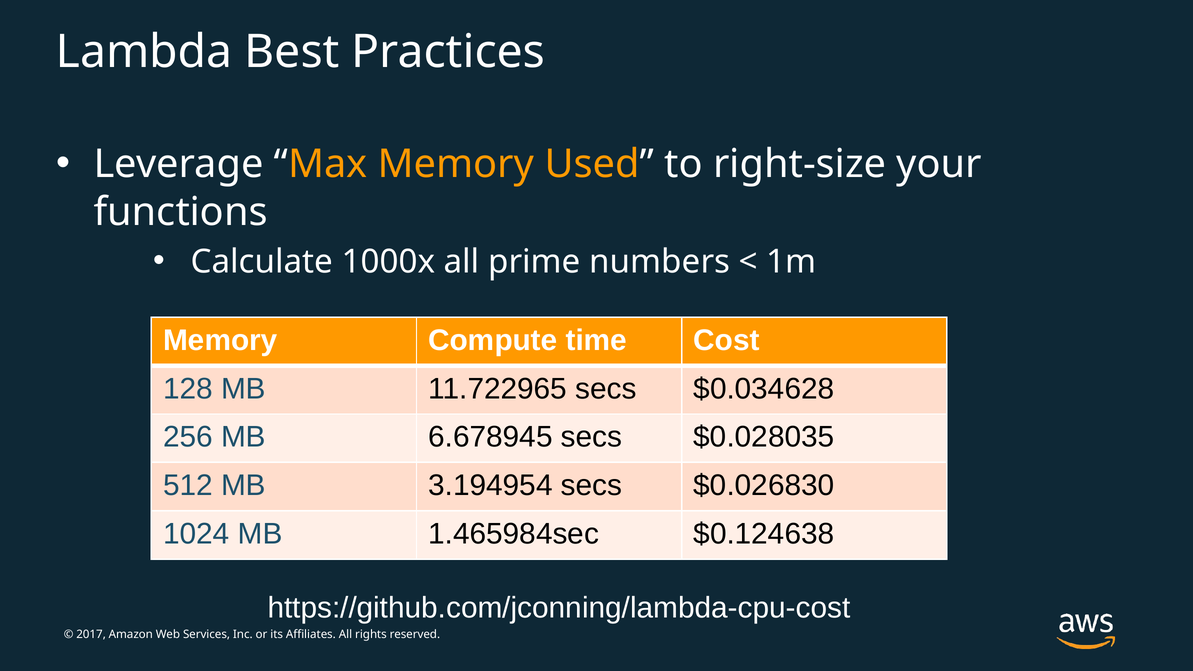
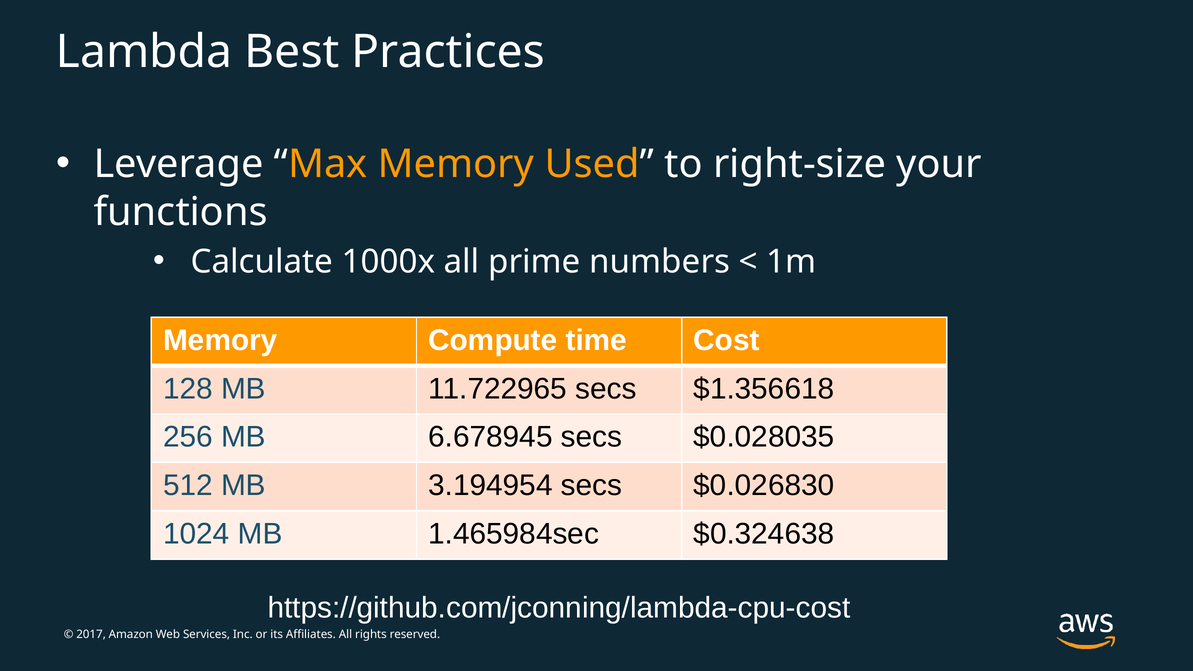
$0.034628: $0.034628 -> $1.356618 (764, 389)
$0.124638: $0.124638 -> $0.324638 (764, 534)
